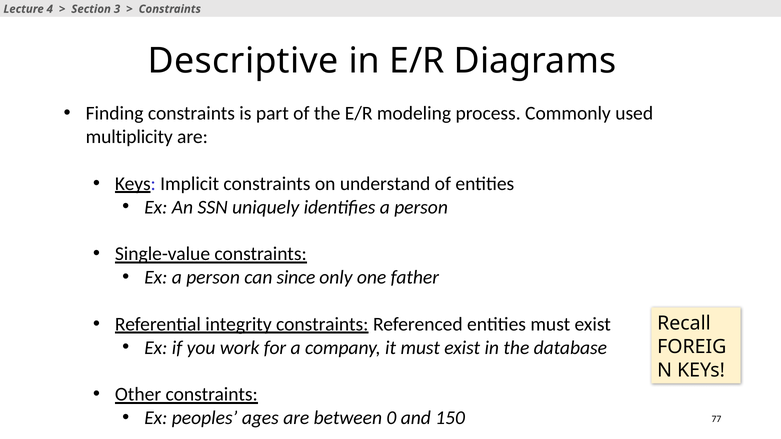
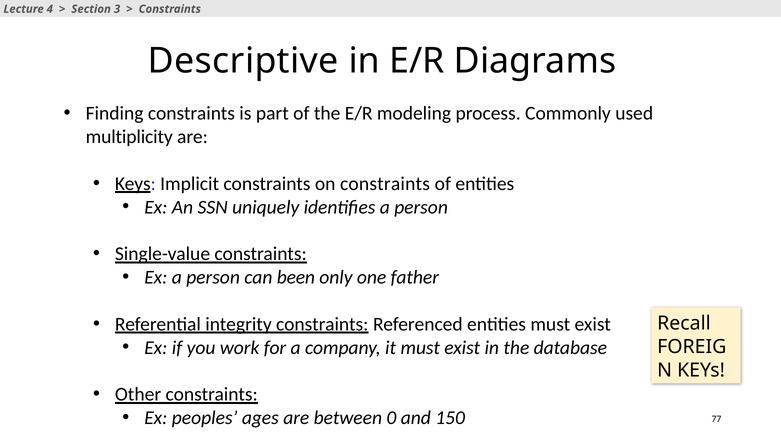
on understand: understand -> constraints (385, 184)
since: since -> been (296, 278)
